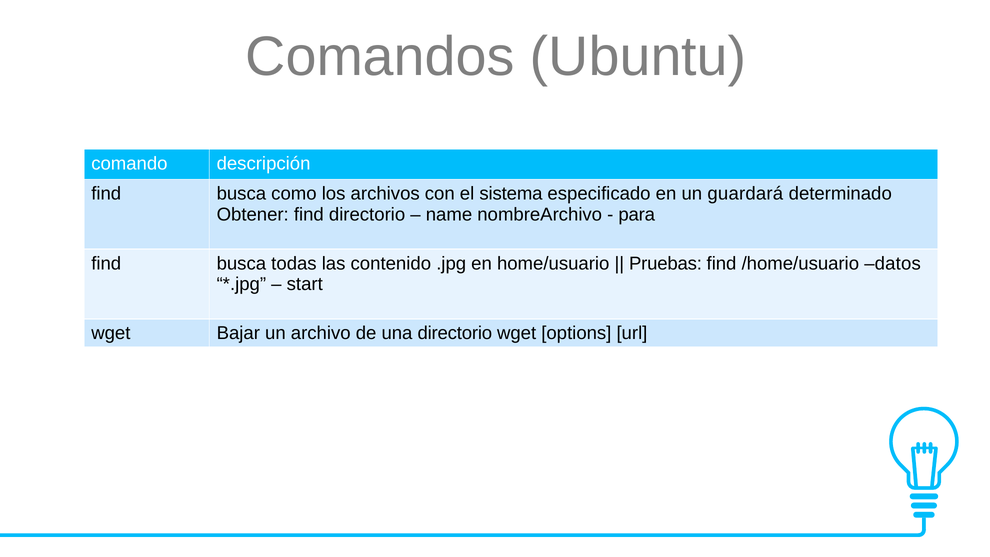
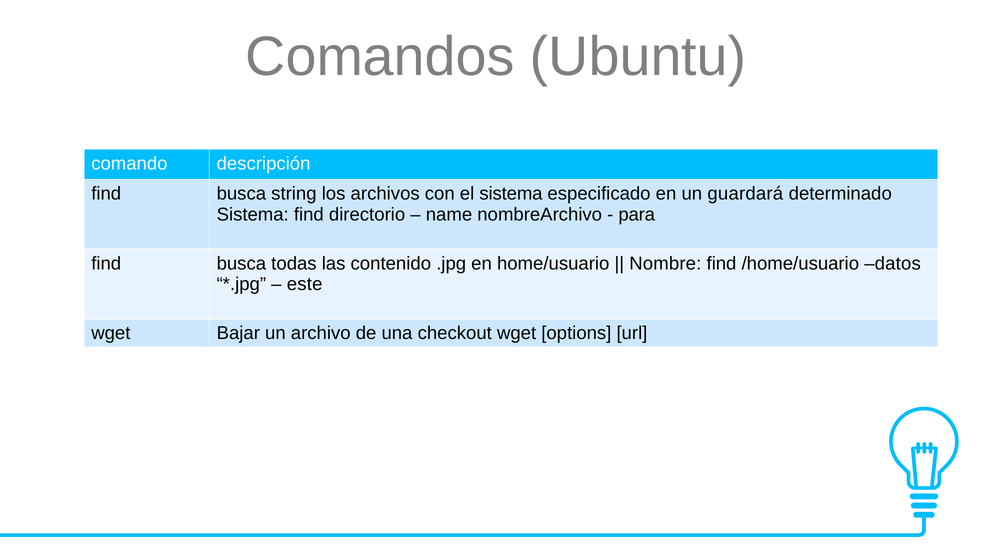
como: como -> string (294, 194)
Obtener: Obtener -> Sistema (253, 214)
Pruebas: Pruebas -> Nombre (665, 263)
start: start -> este (305, 284)
una directorio: directorio -> checkout (455, 333)
